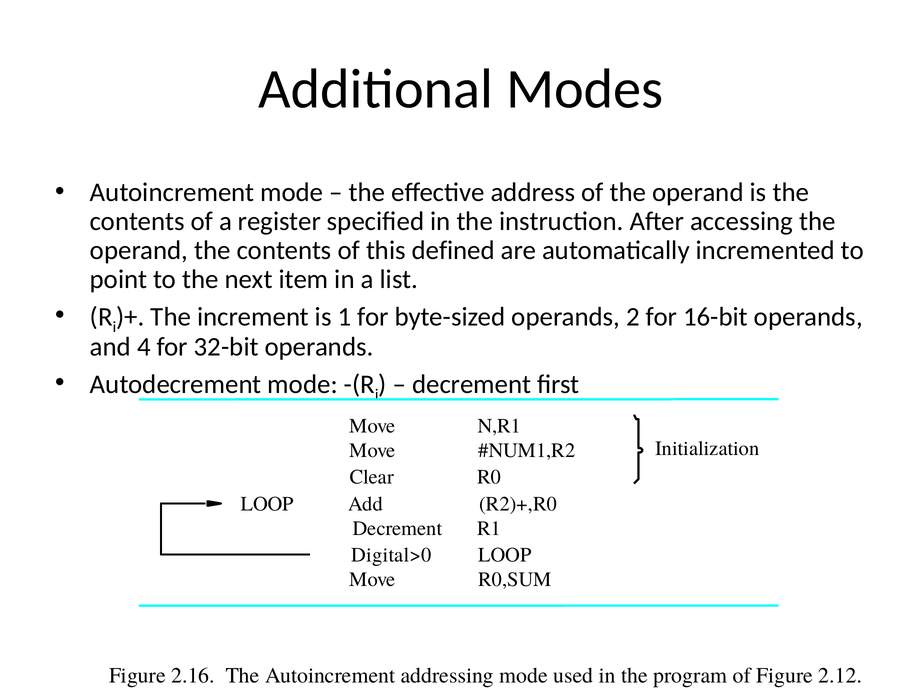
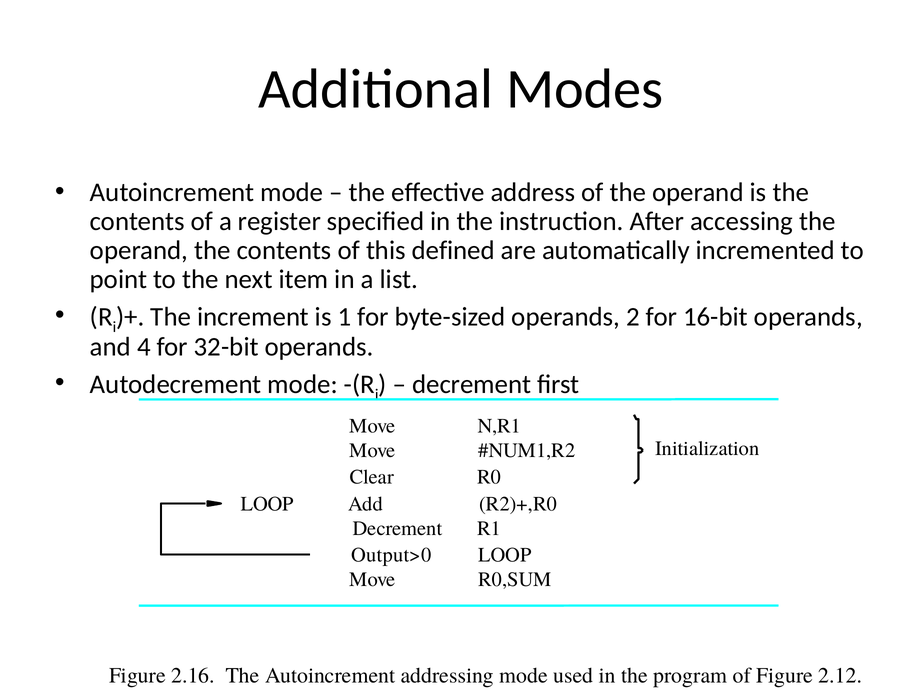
Digital>0: Digital>0 -> Output>0 (391, 555)
